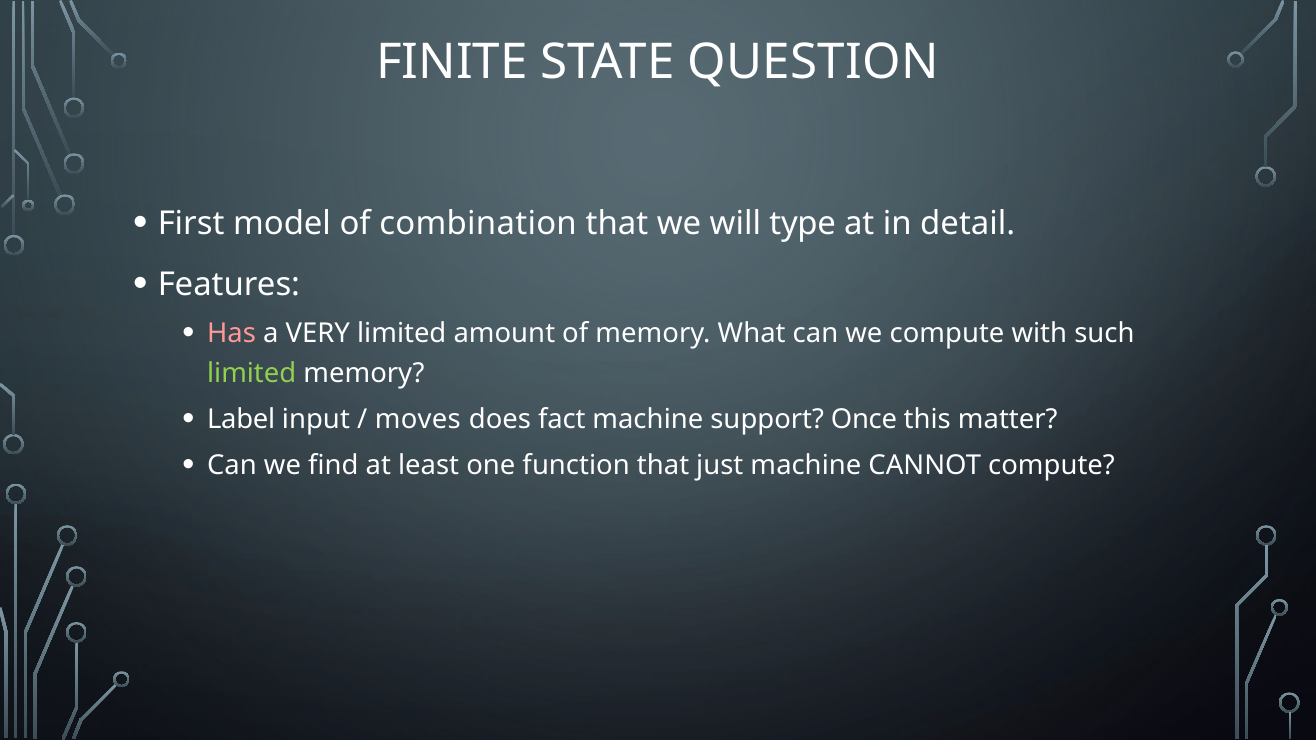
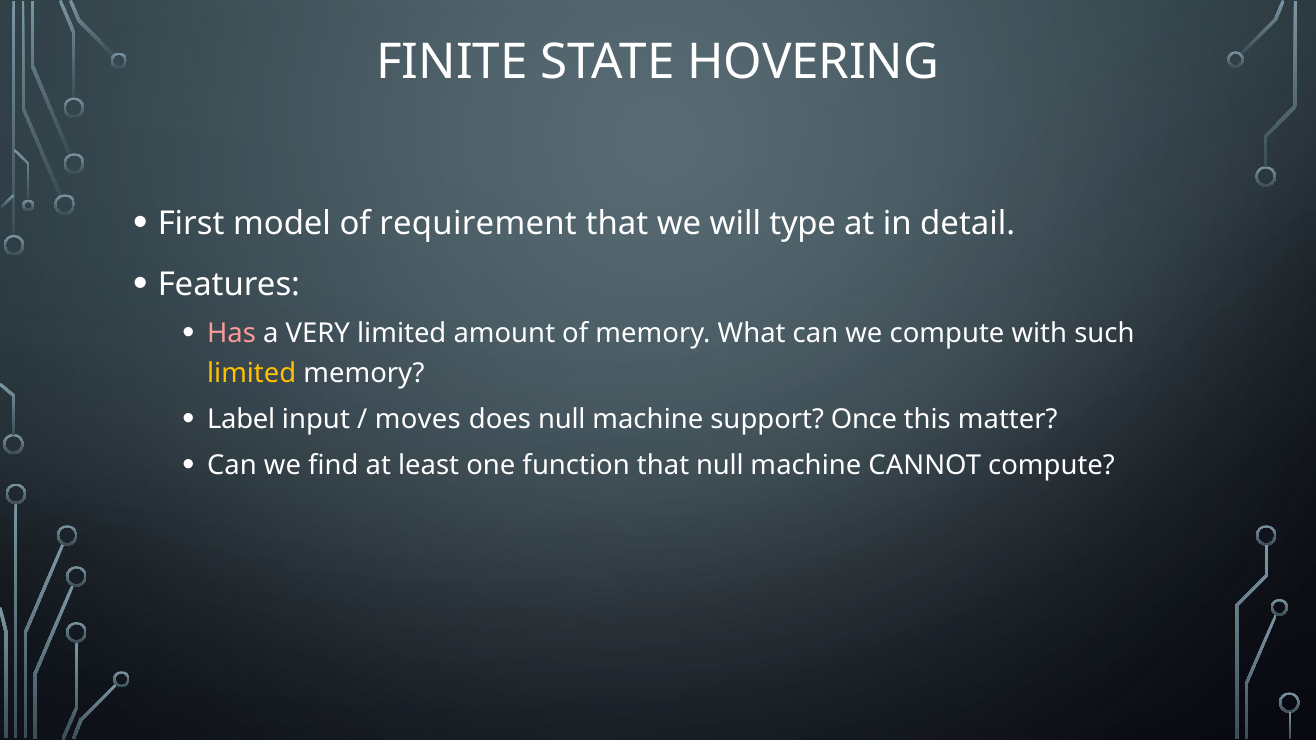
QUESTION: QUESTION -> HOVERING (813, 62)
combination: combination -> requirement (478, 223)
limited colour: light green -> yellow (252, 373)
does fact: fact -> null (562, 419)
that just: just -> null (720, 466)
